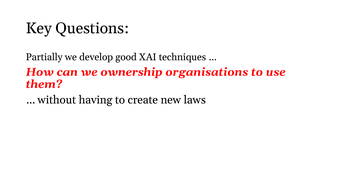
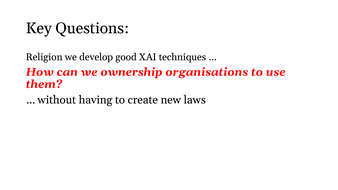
Partially: Partially -> Religion (44, 57)
